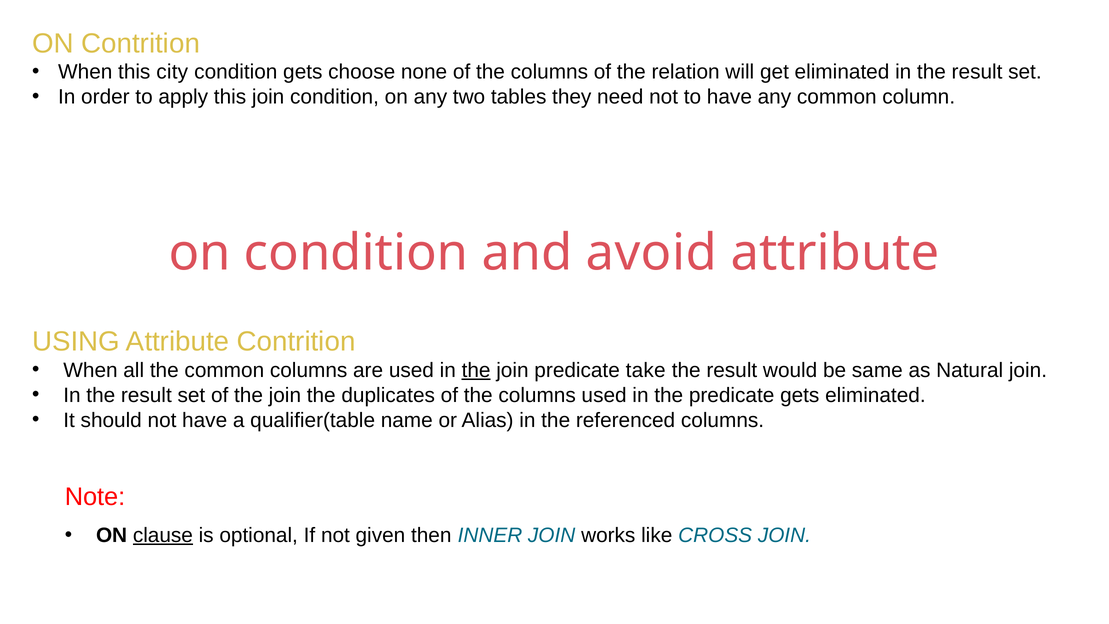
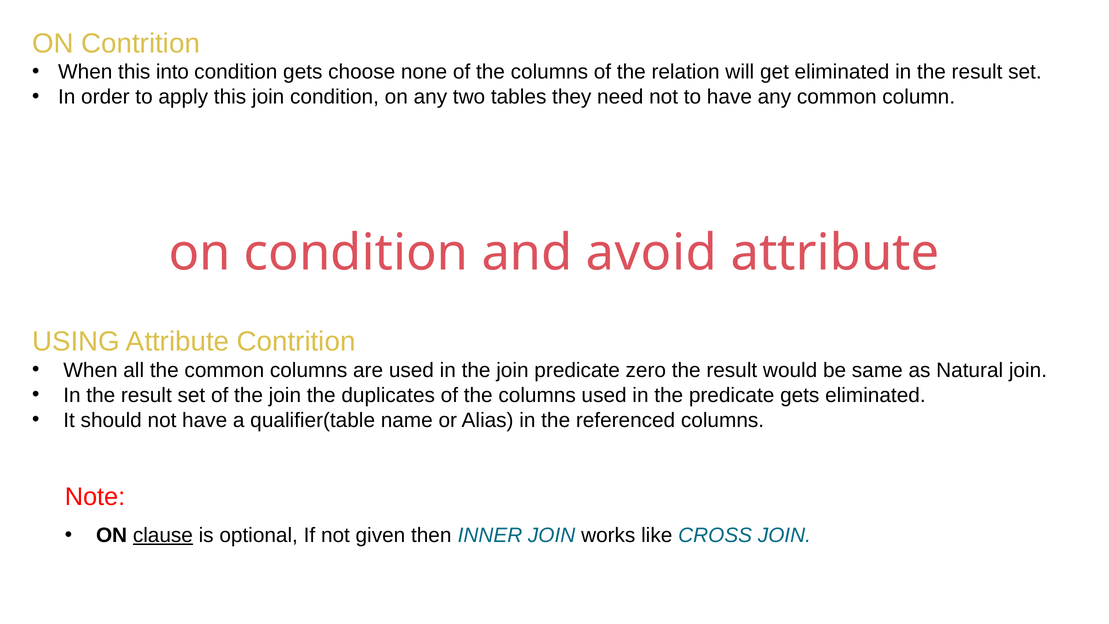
city: city -> into (172, 72)
the underline: present -> none (476, 370)
take: take -> zero (646, 370)
